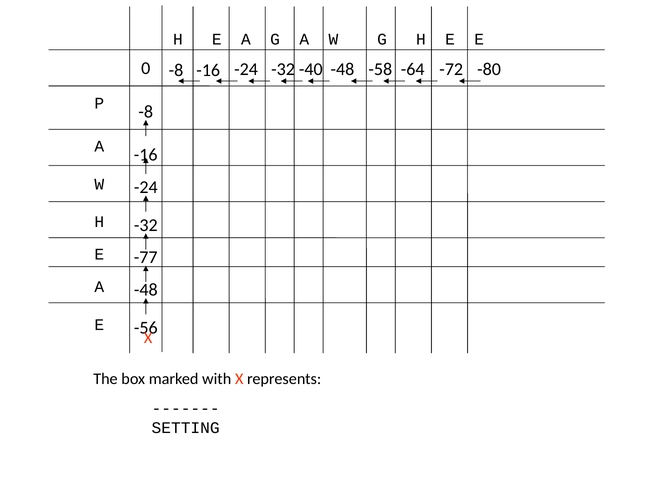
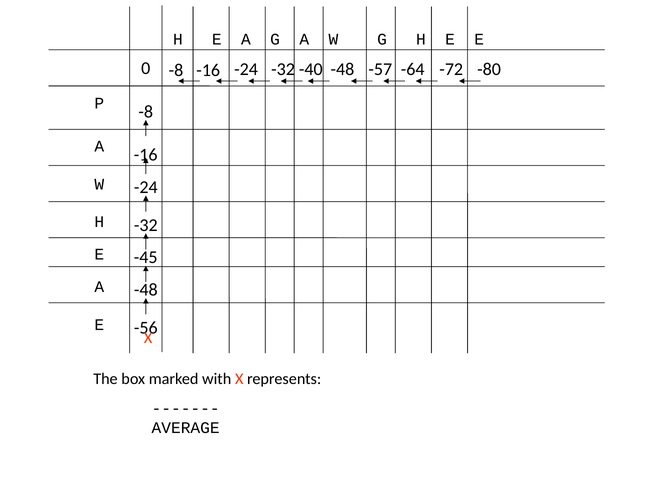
-58: -58 -> -57 (380, 69)
-77: -77 -> -45 (146, 257)
SETTING: SETTING -> AVERAGE (186, 428)
